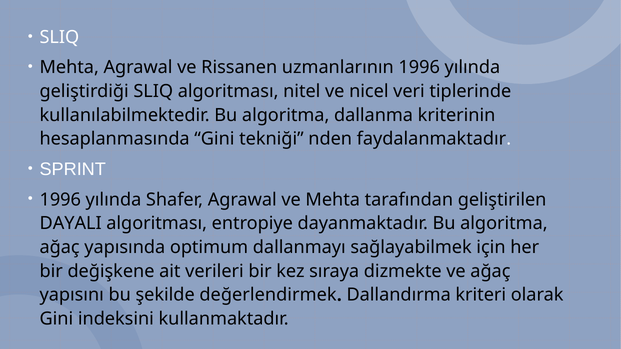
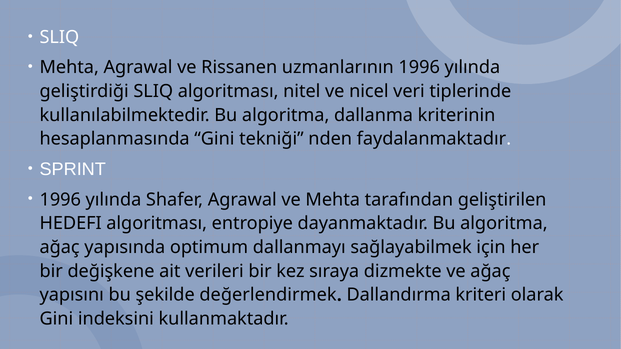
DAYALI: DAYALI -> HEDEFI (71, 224)
